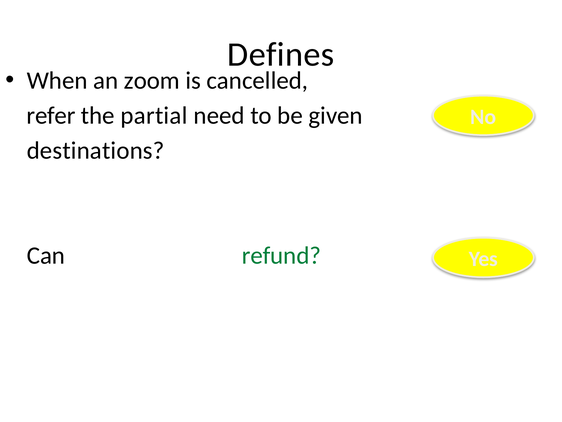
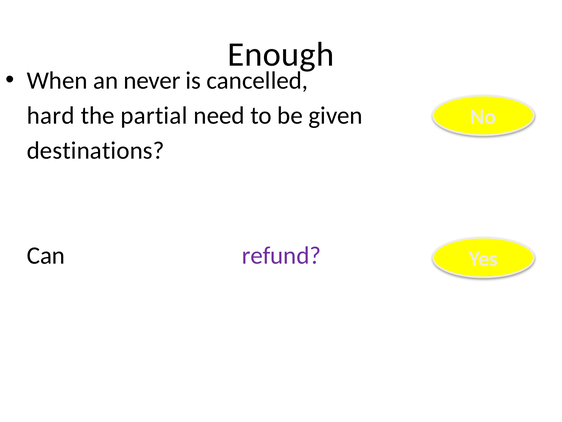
Defines: Defines -> Enough (281, 54)
zoom: zoom -> never (152, 80)
refer: refer -> hard (51, 115)
refund colour: green -> purple (281, 255)
